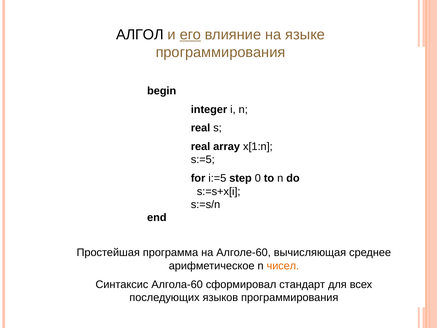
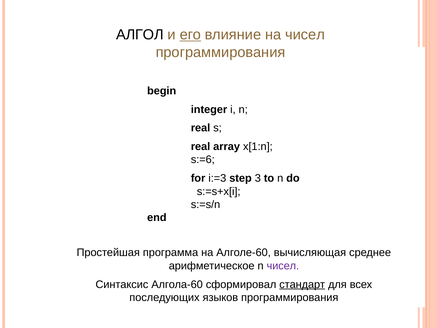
на языке: языке -> чисел (305, 35)
s:=5: s:=5 -> s:=6 (203, 160)
i:=5: i:=5 -> i:=3 (217, 178)
0: 0 -> 3 (258, 178)
чисел colour: orange -> purple (283, 266)
стандарт underline: none -> present (302, 284)
